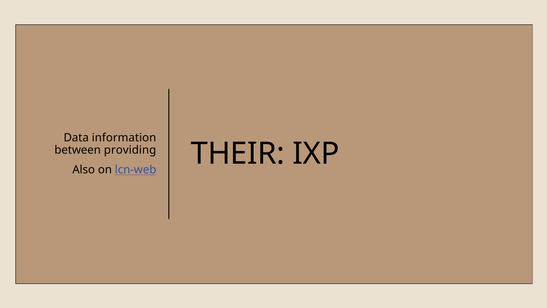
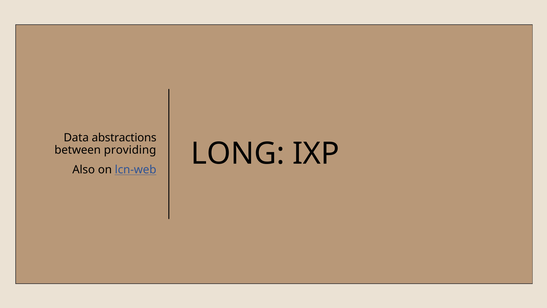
information: information -> abstractions (124, 138)
THEIR: THEIR -> LONG (238, 154)
